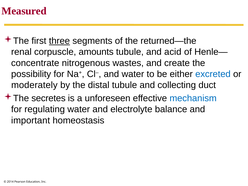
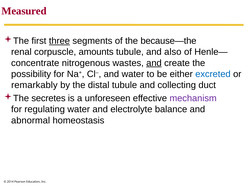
returned—the: returned—the -> because—the (168, 41)
acid: acid -> also (173, 52)
and underline: none -> present (154, 63)
moderately: moderately -> remarkably (34, 85)
mechanism colour: blue -> purple (193, 98)
important: important -> abnormal (31, 120)
